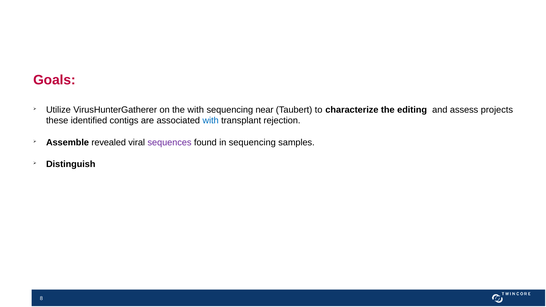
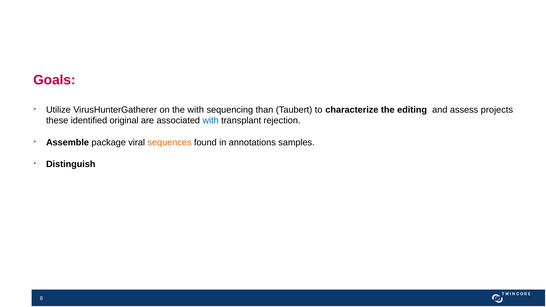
near: near -> than (264, 110)
contigs: contigs -> original (124, 121)
revealed: revealed -> package (109, 143)
sequences colour: purple -> orange (170, 143)
in sequencing: sequencing -> annotations (252, 143)
